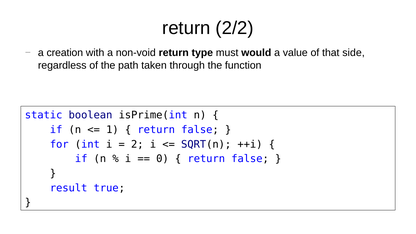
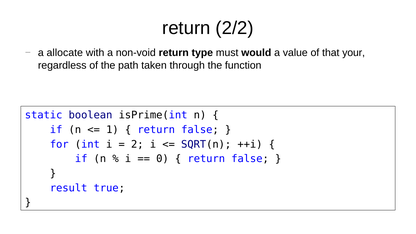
creation: creation -> allocate (65, 53)
side: side -> your (354, 53)
